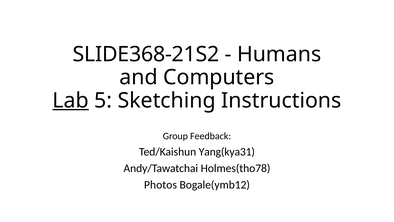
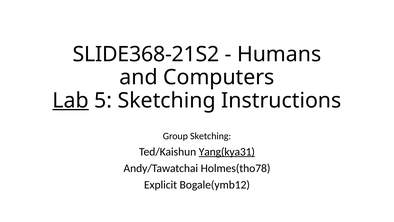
Group Feedback: Feedback -> Sketching (211, 136)
Yang(kya31 underline: none -> present (227, 151)
Photos: Photos -> Explicit (161, 184)
